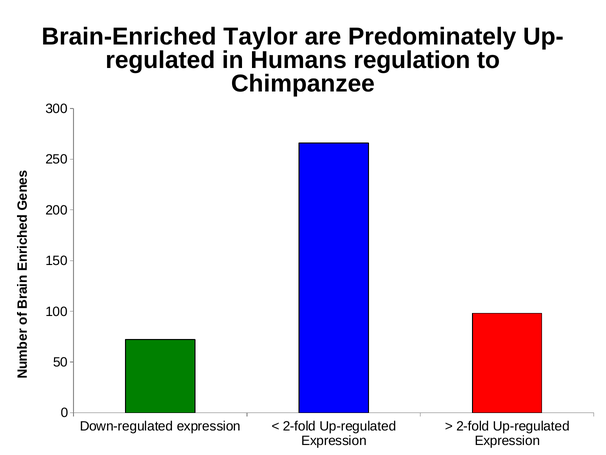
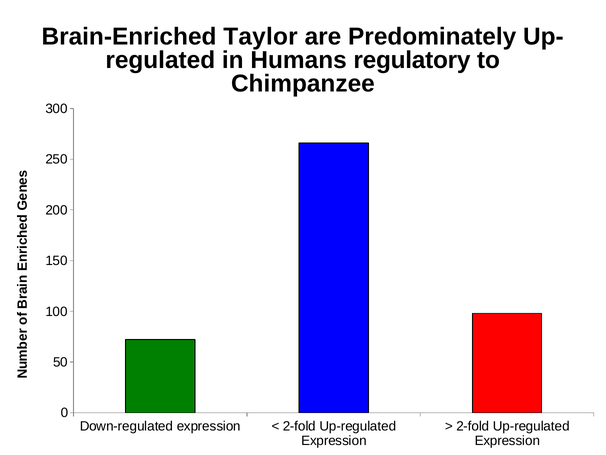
regulation: regulation -> regulatory (412, 60)
